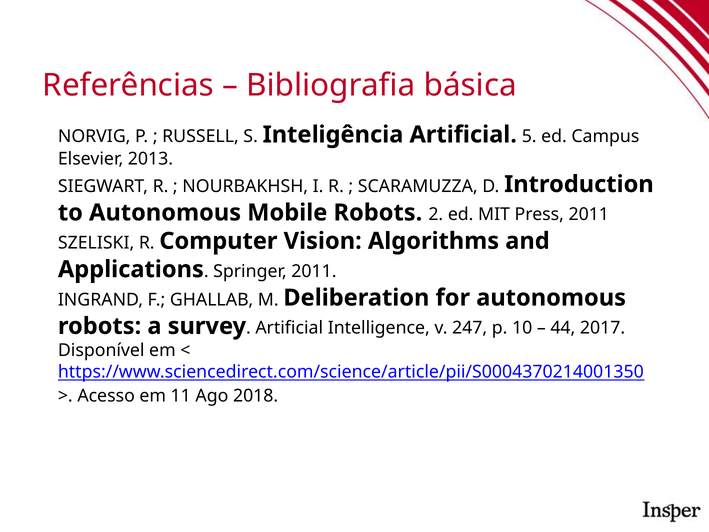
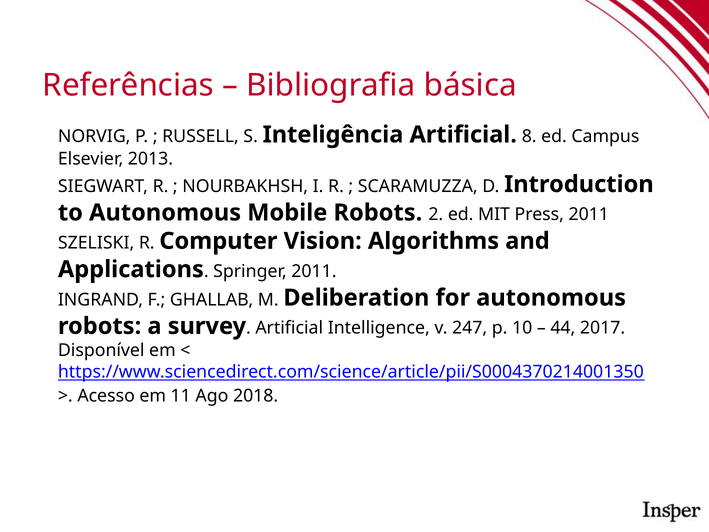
5: 5 -> 8 (529, 137)
